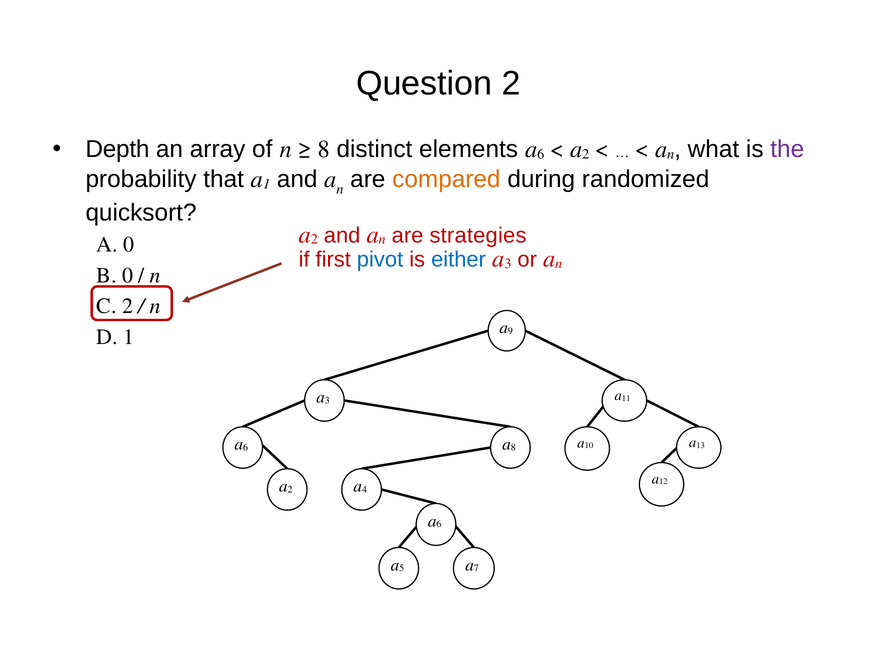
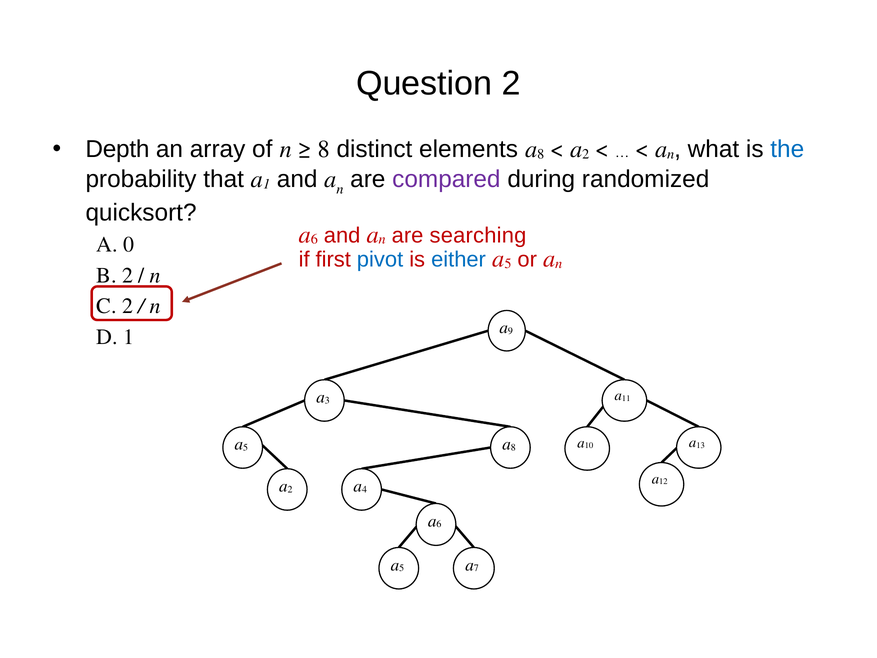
elements a 6: 6 -> 8 (541, 154)
the colour: purple -> blue (787, 149)
compared colour: orange -> purple (446, 179)
2: 2 -> 6 (314, 239)
strategies: strategies -> searching (478, 235)
3: 3 -> 5 (508, 263)
B 0: 0 -> 2 (128, 275)
6: 6 -> 5 (246, 447)
